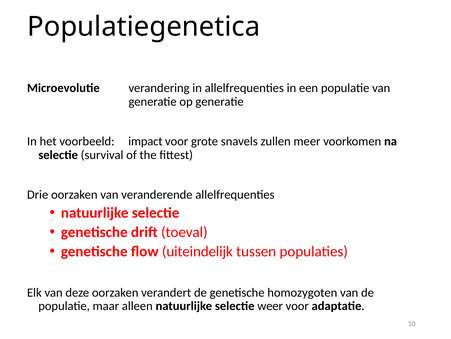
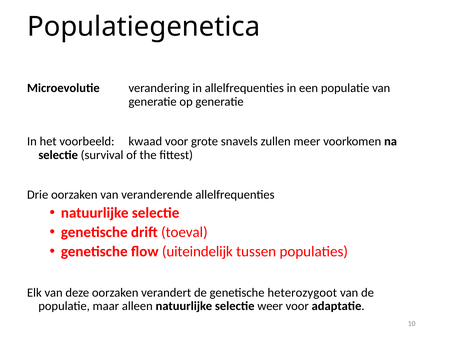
impact: impact -> kwaad (145, 141)
homozygoten: homozygoten -> heterozygoot (302, 292)
